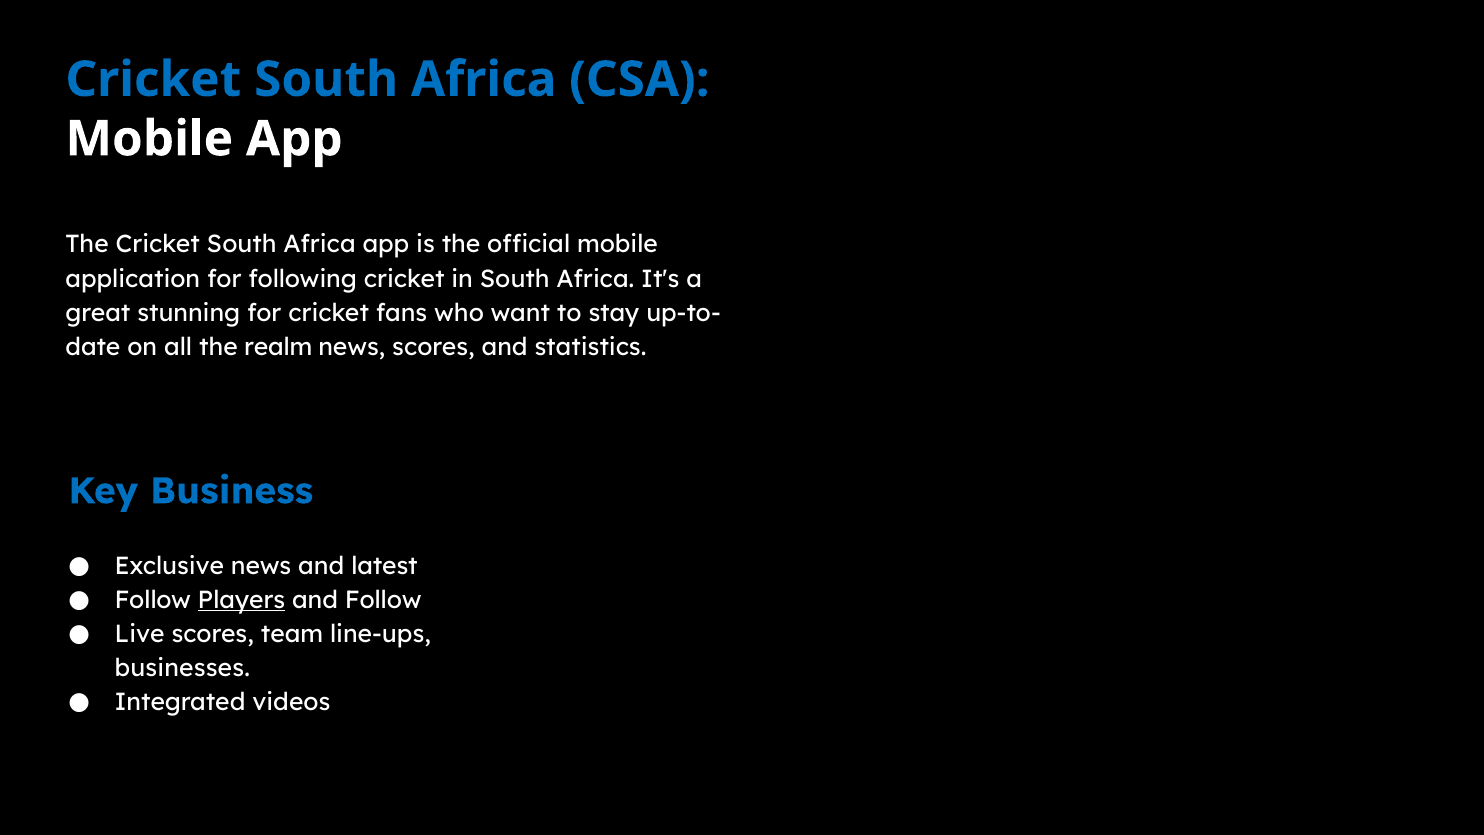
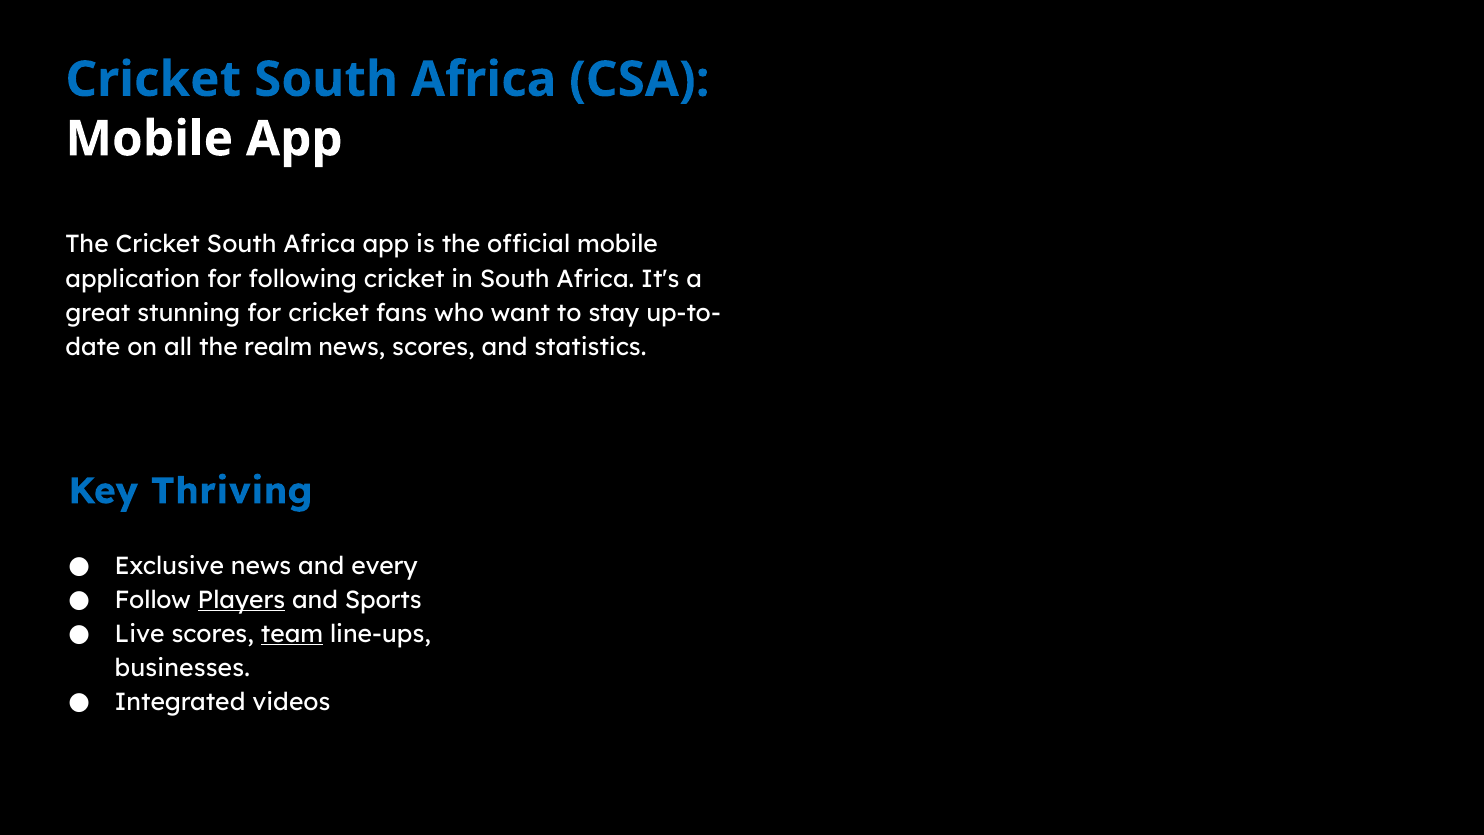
Business: Business -> Thriving (232, 491)
latest: latest -> every (385, 566)
and Follow: Follow -> Sports (383, 600)
team underline: none -> present (292, 634)
